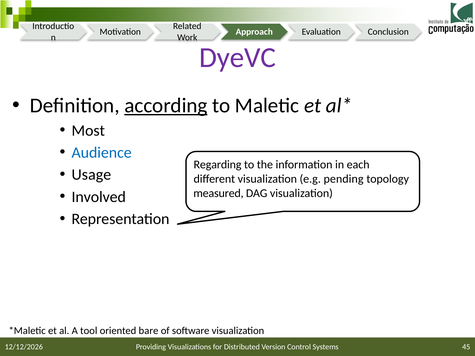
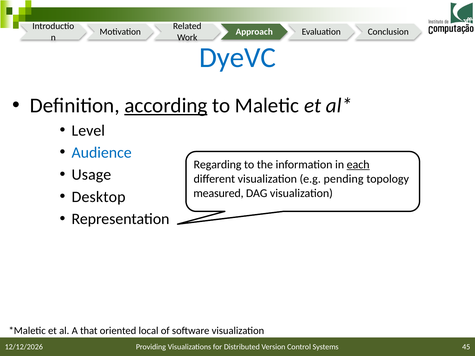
DyeVC colour: purple -> blue (238, 58)
Most: Most -> Level (88, 131)
each underline: none -> present (358, 165)
Involved: Involved -> Desktop (99, 197)
tool: tool -> that (89, 331)
bare: bare -> local (149, 331)
